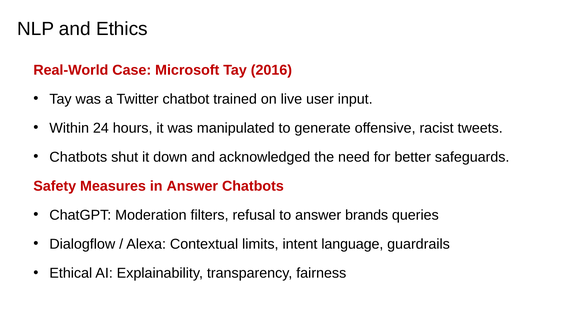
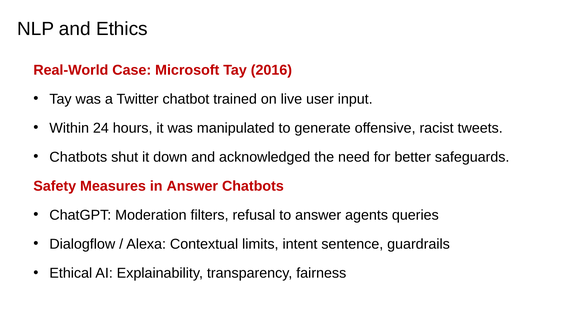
brands: brands -> agents (367, 215)
language: language -> sentence (352, 244)
